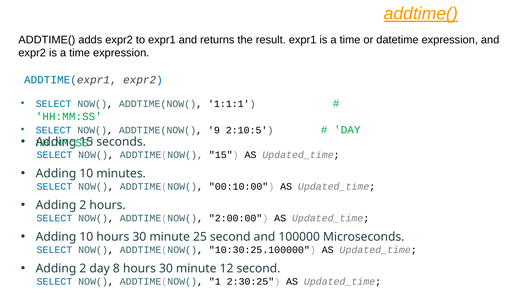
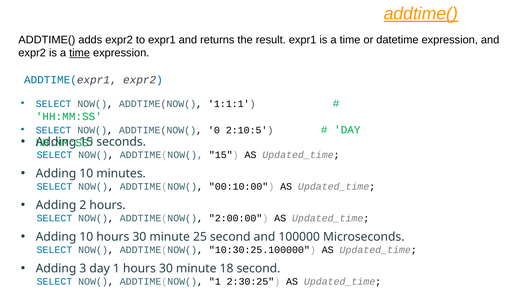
time underline: none -> present (80, 53)
9: 9 -> 0 (214, 130)
2: 2 -> 3 (83, 269)
day 8: 8 -> 1 (116, 269)
12: 12 -> 18 (227, 269)
